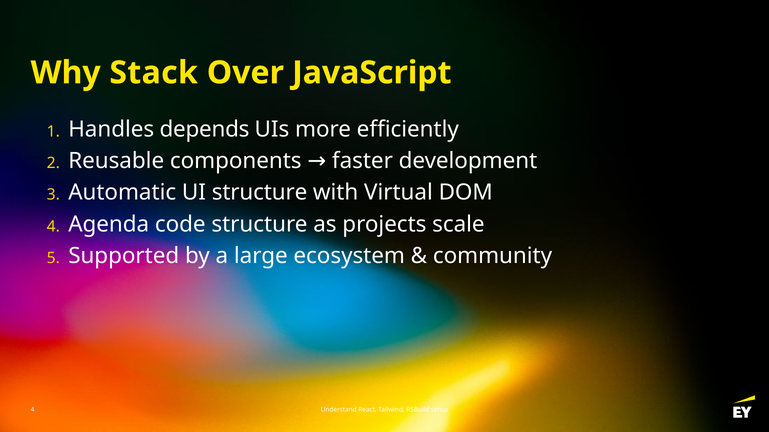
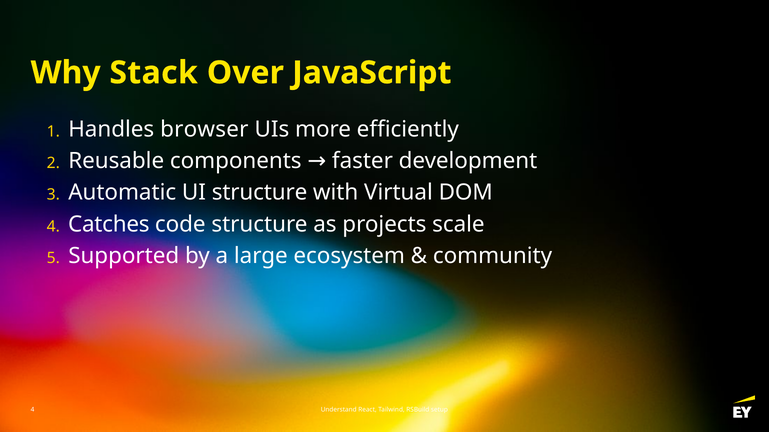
depends: depends -> browser (204, 129)
Agenda: Agenda -> Catches (109, 225)
